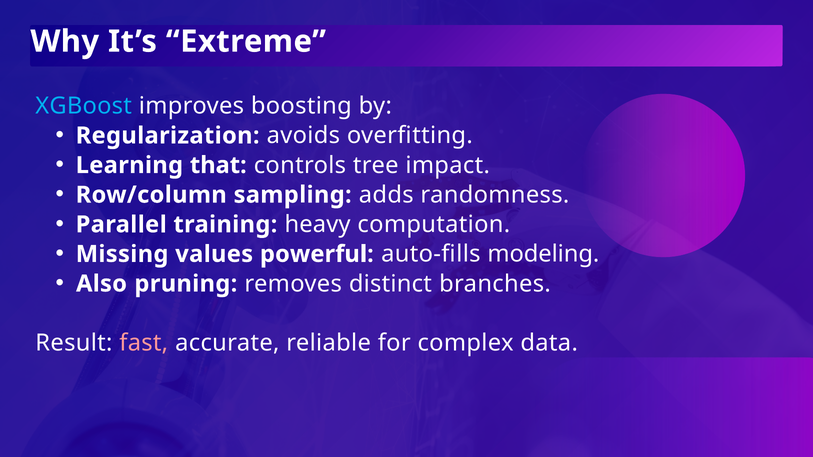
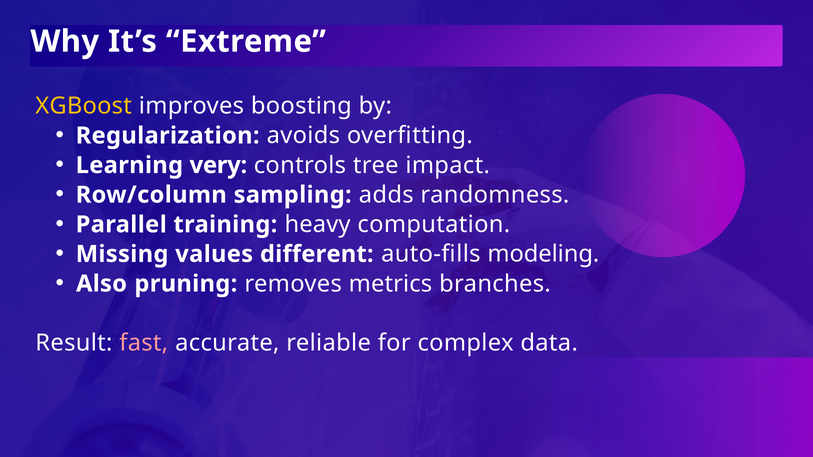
XGBoost colour: light blue -> yellow (84, 106)
that: that -> very (218, 165)
powerful: powerful -> different (317, 254)
distinct: distinct -> metrics (390, 284)
